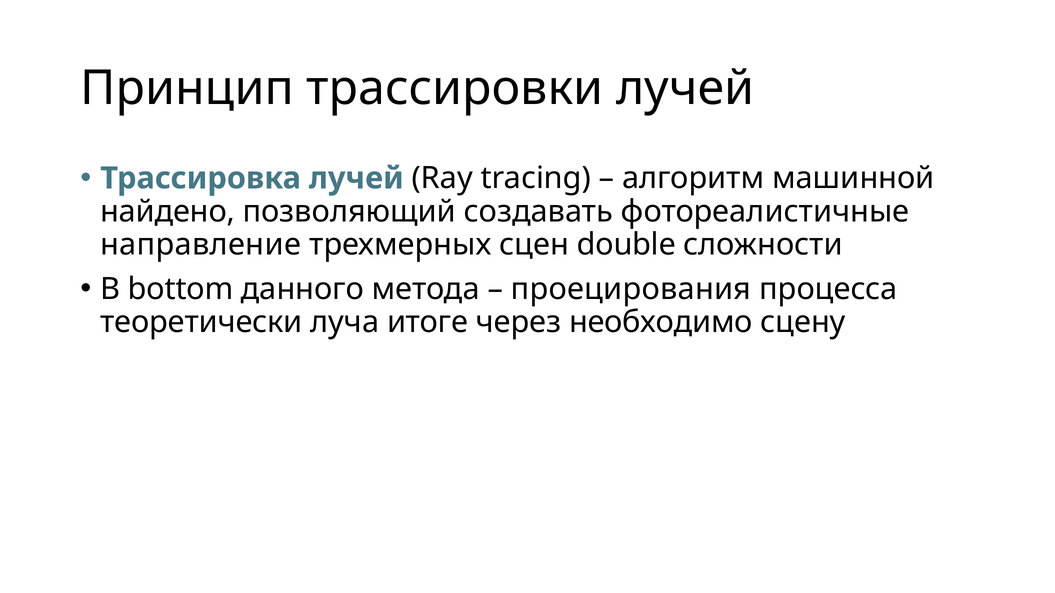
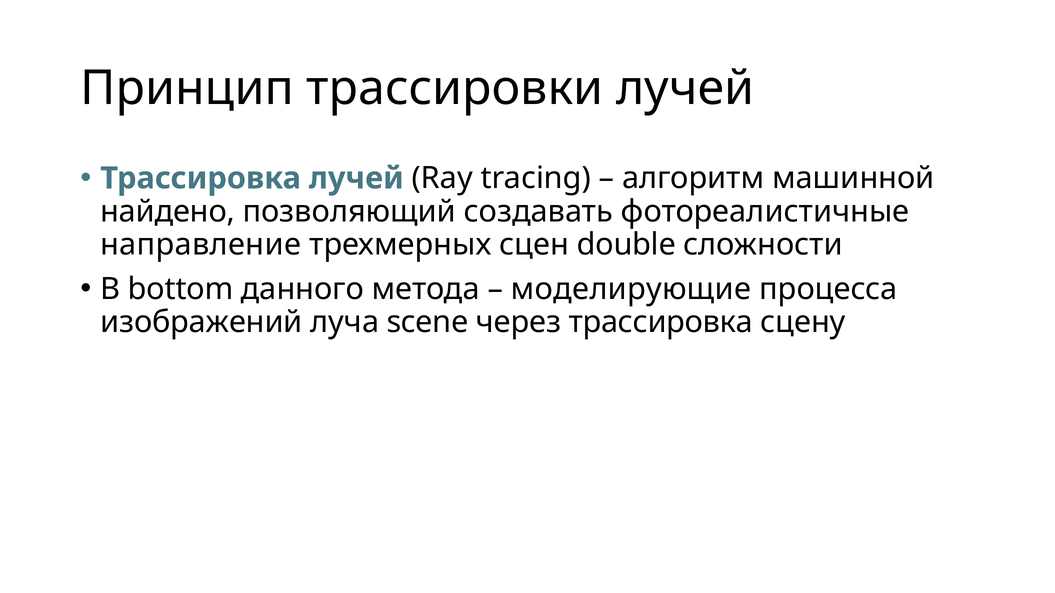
проецирования: проецирования -> моделирующие (631, 289)
теоретически: теоретически -> изображений (201, 322)
итоге: итоге -> scene (428, 322)
через необходимо: необходимо -> трассировка (661, 322)
